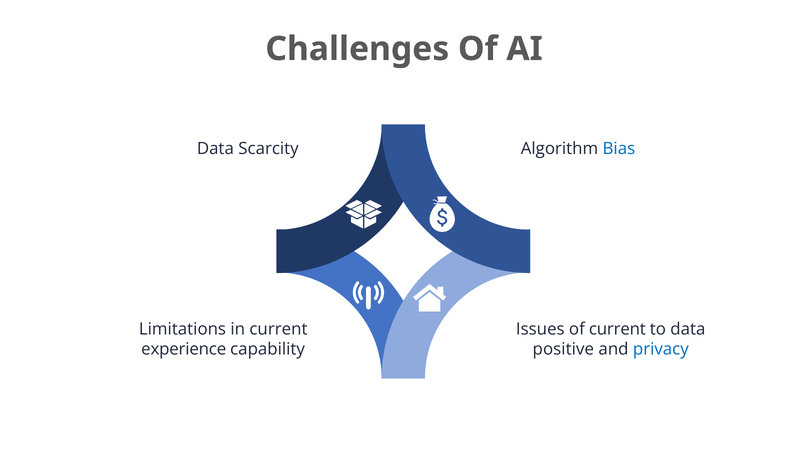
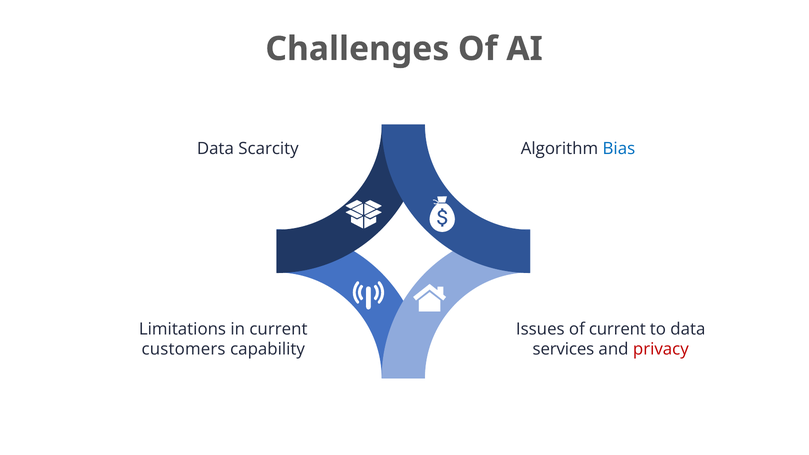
experience: experience -> customers (184, 349)
positive: positive -> services (563, 349)
privacy colour: blue -> red (661, 349)
